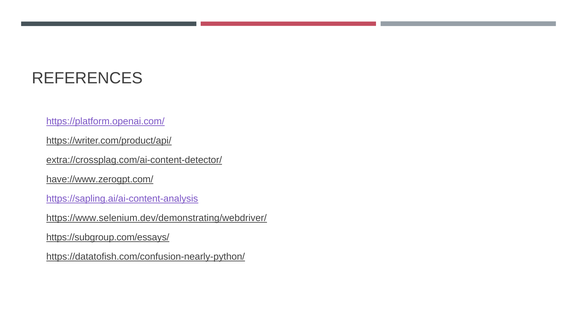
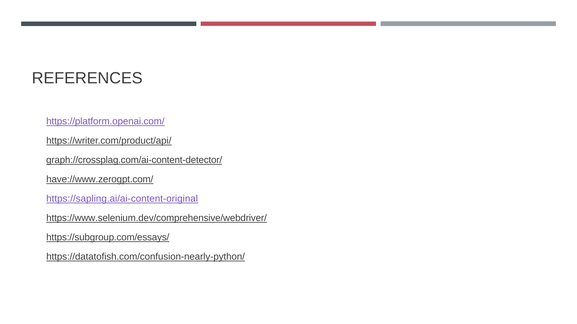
extra://crossplag.com/ai-content-detector/: extra://crossplag.com/ai-content-detector/ -> graph://crossplag.com/ai-content-detector/ (134, 160)
https://sapling.ai/ai-content-analysis: https://sapling.ai/ai-content-analysis -> https://sapling.ai/ai-content-original (122, 199)
https://www.selenium.dev/demonstrating/webdriver/: https://www.selenium.dev/demonstrating/webdriver/ -> https://www.selenium.dev/comprehensive/webdriver/ (157, 218)
